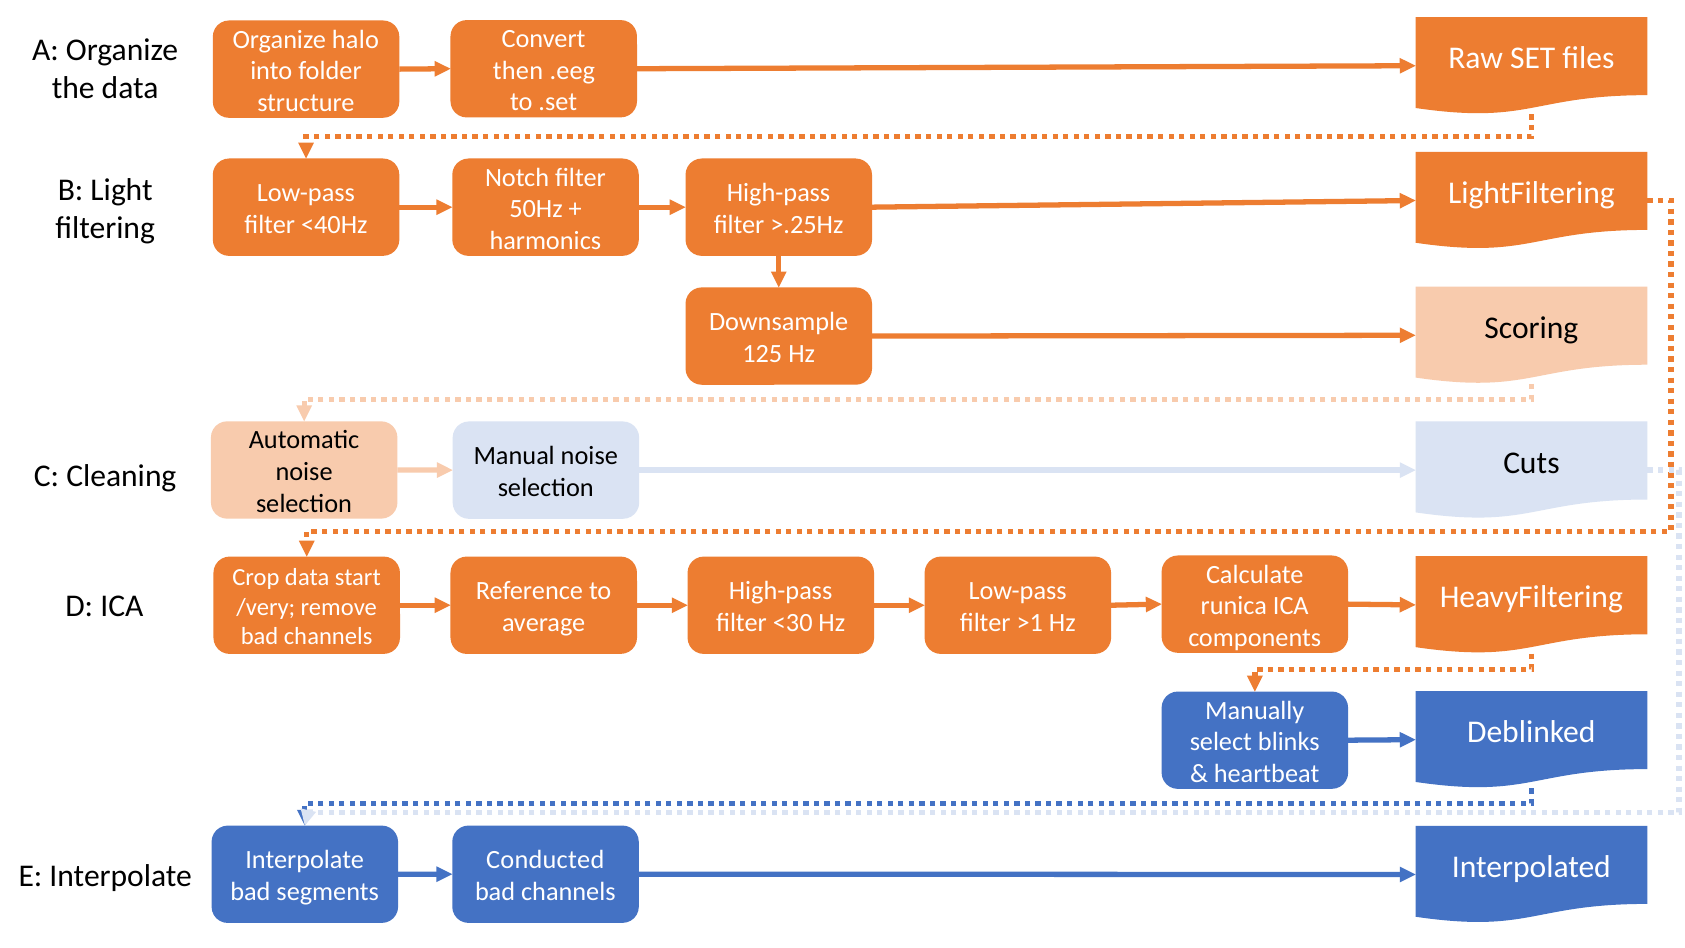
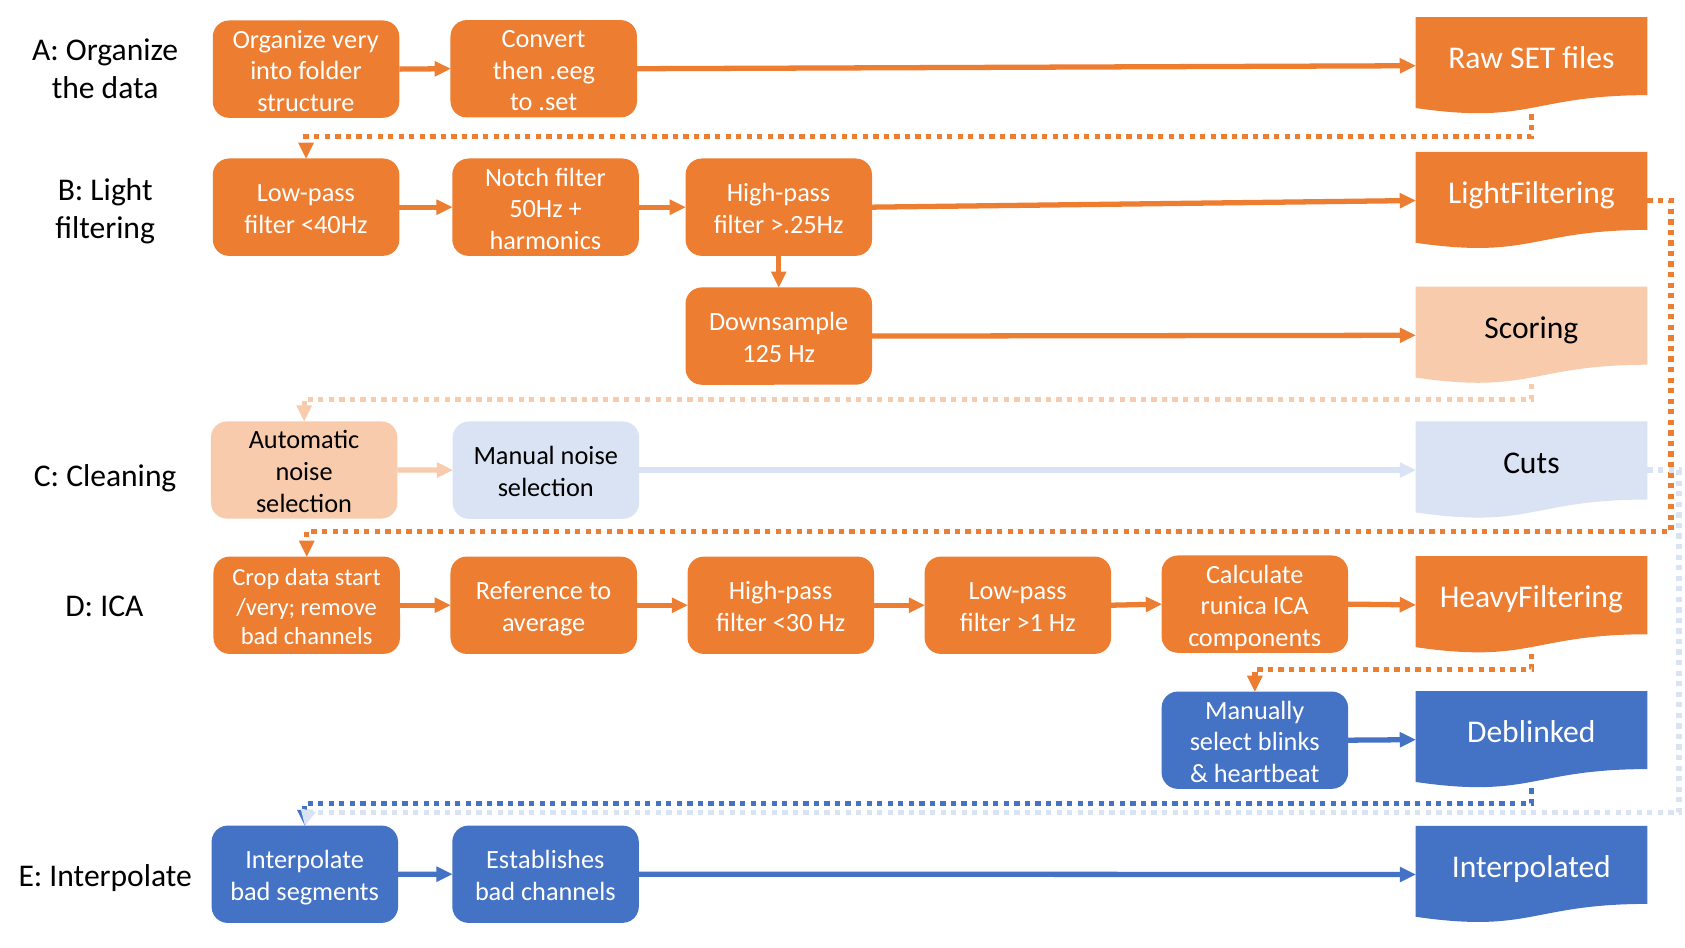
halo: halo -> very (355, 39)
Conducted: Conducted -> Establishes (545, 860)
